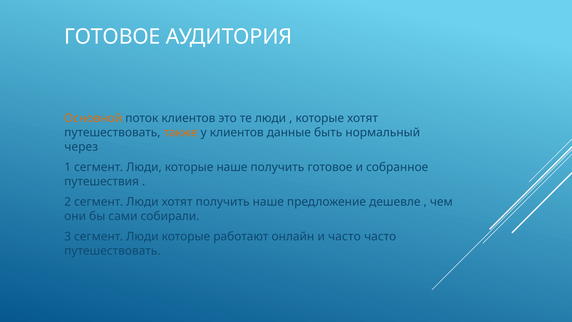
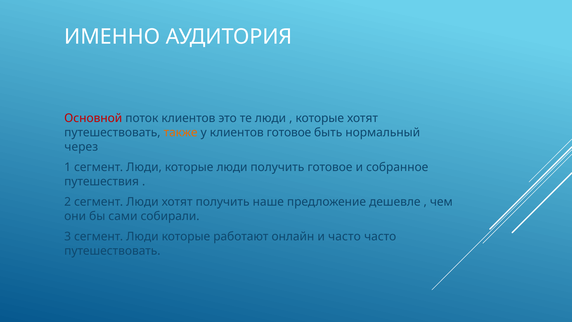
ГОТОВОЕ: ГОТОВОЕ -> ИМЕННО (112, 37)
Основной colour: orange -> red (93, 118)
клиентов данные: данные -> готовое (289, 133)
которые наше: наше -> люди (232, 167)
